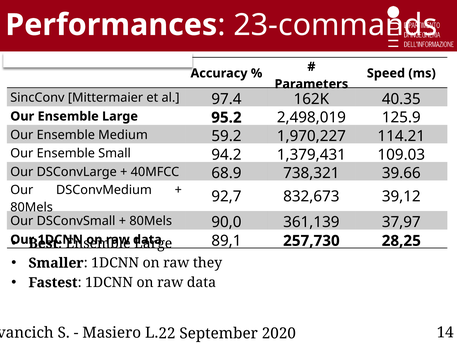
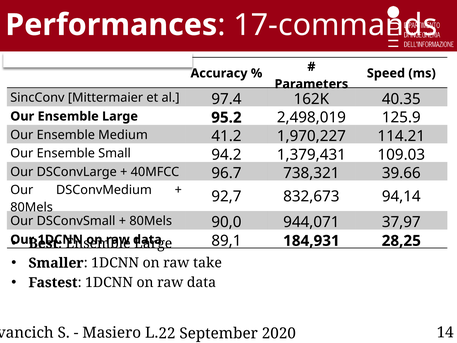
23-commands: 23-commands -> 17-commands (335, 25)
59.2: 59.2 -> 41.2 (226, 136)
68.9: 68.9 -> 96.7 (226, 173)
39,12: 39,12 -> 94,14 (401, 196)
361,139: 361,139 -> 944,071 (311, 222)
257,730: 257,730 -> 184,931 (311, 241)
they: they -> take (208, 263)
